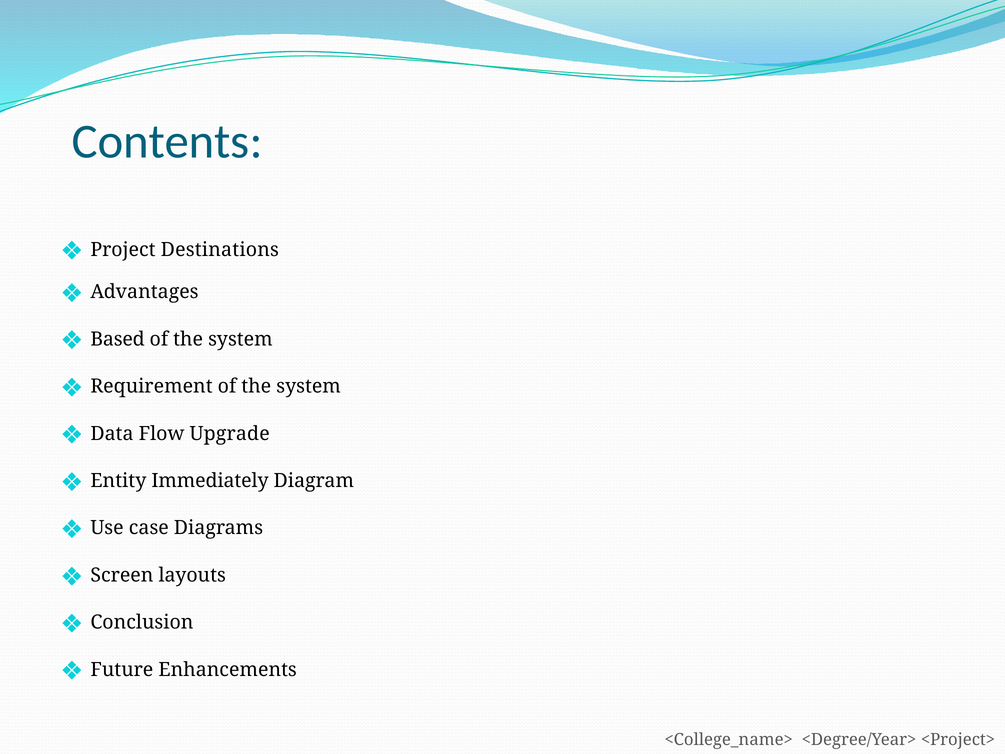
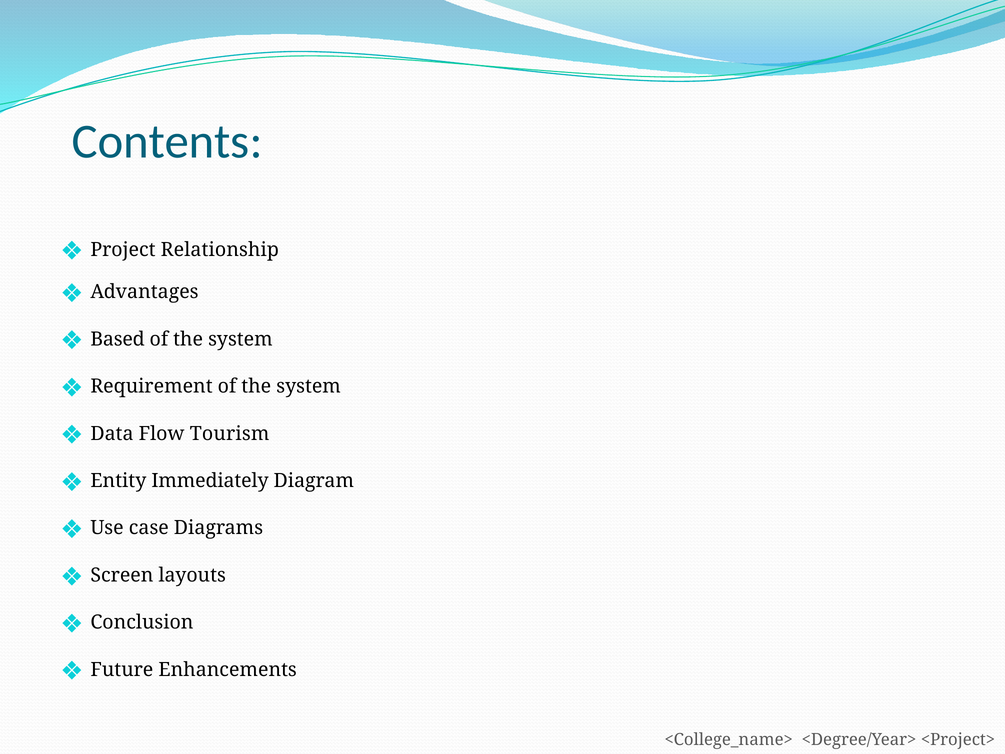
Destinations: Destinations -> Relationship (220, 250)
Upgrade: Upgrade -> Tourism (230, 433)
